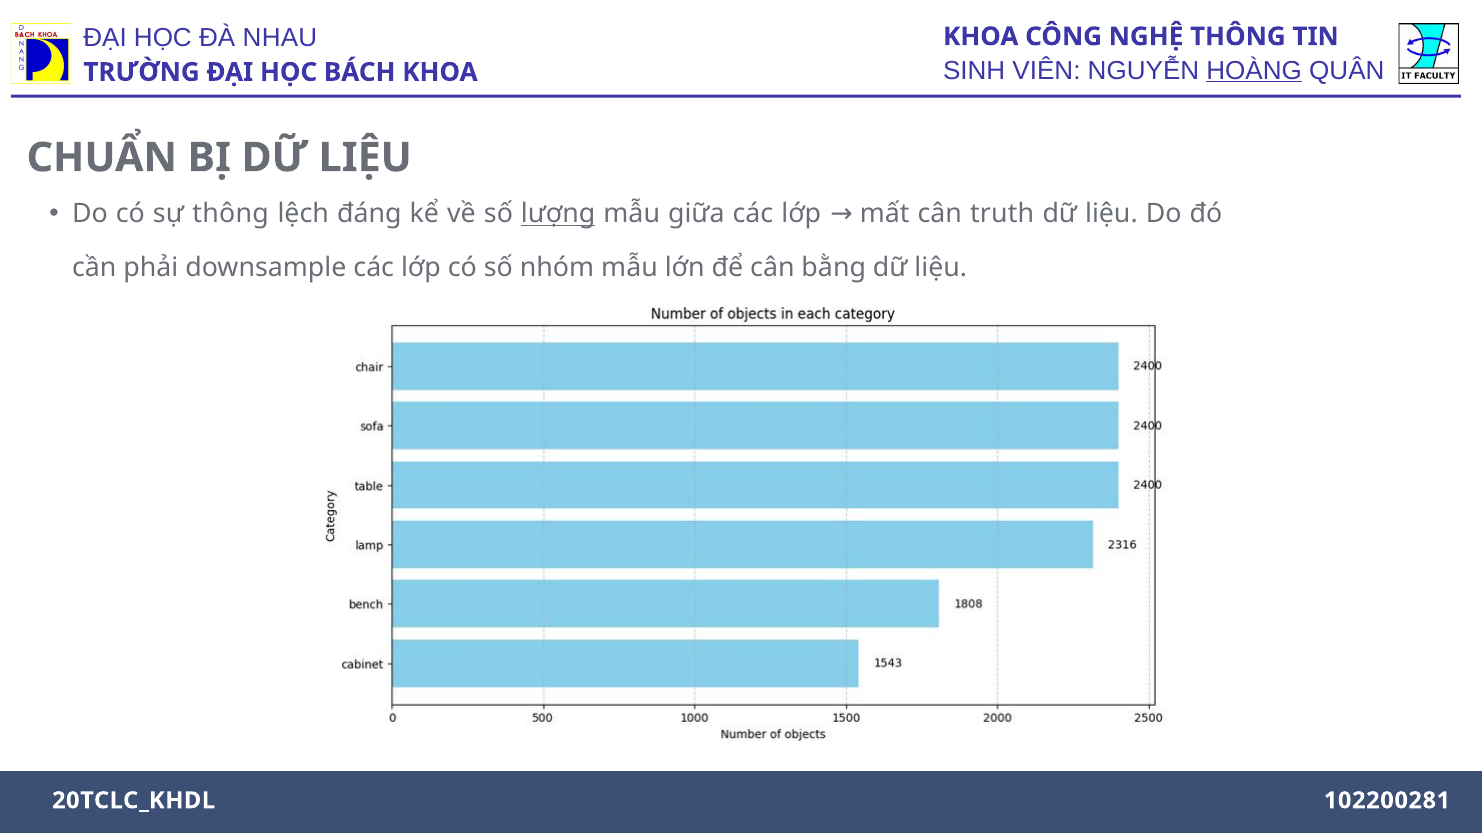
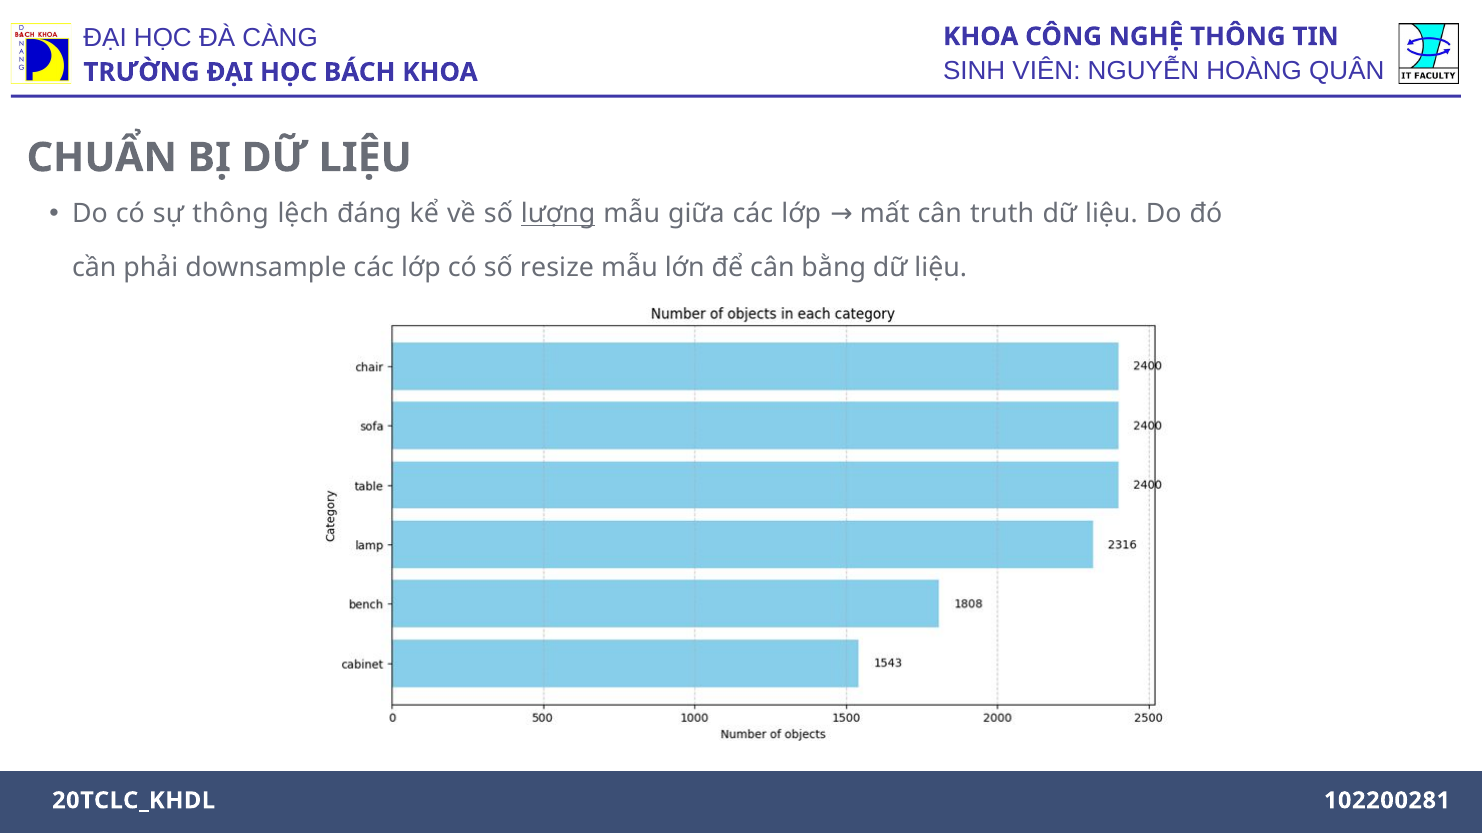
NHAU: NHAU -> CÀNG (280, 38)
HOÀNG underline: present -> none (1254, 71)
nhóm: nhóm -> resize (557, 268)
